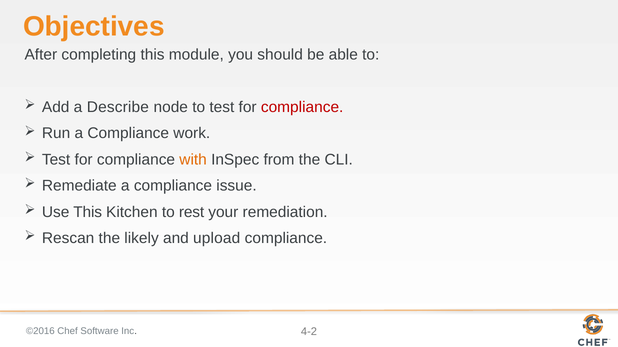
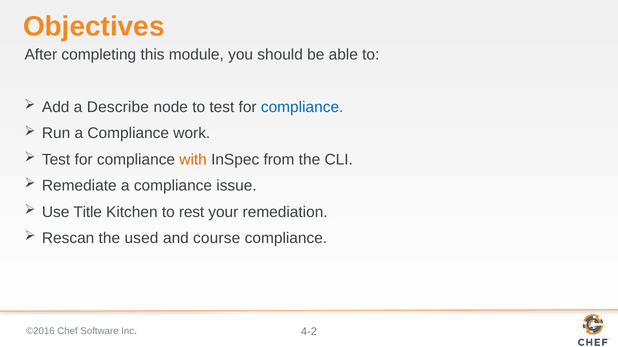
compliance colour: red -> blue (302, 107)
Use This: This -> Title (88, 212)
likely: likely -> used (141, 239)
upload: upload -> course (217, 239)
